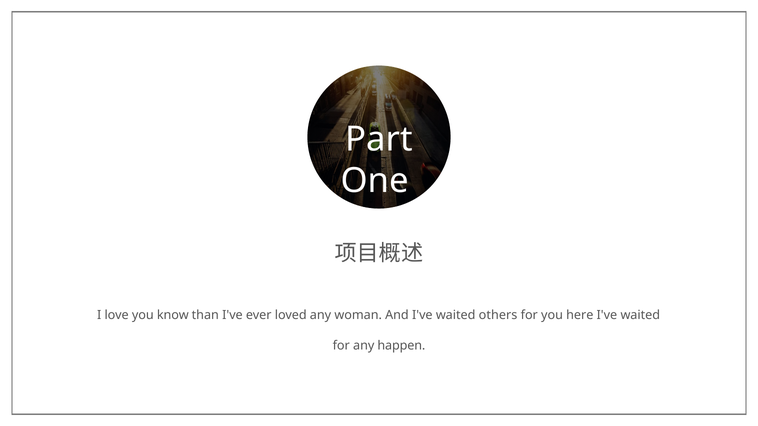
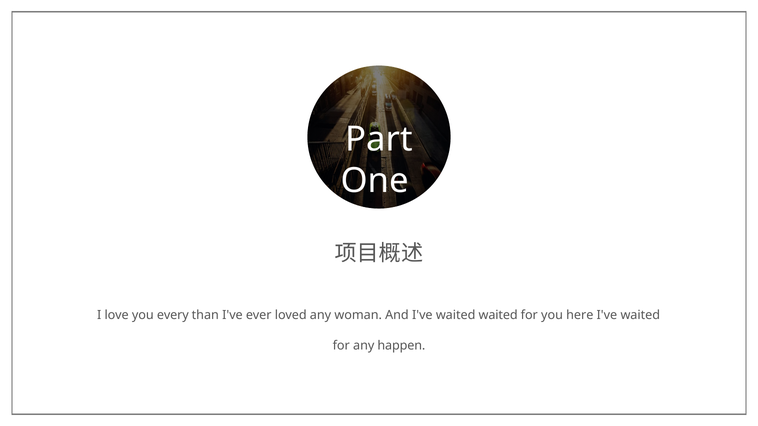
know: know -> every (173, 315)
waited others: others -> waited (498, 315)
